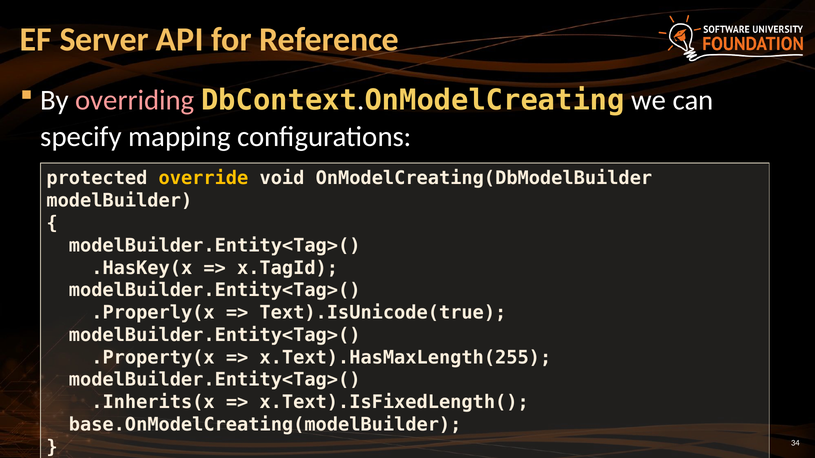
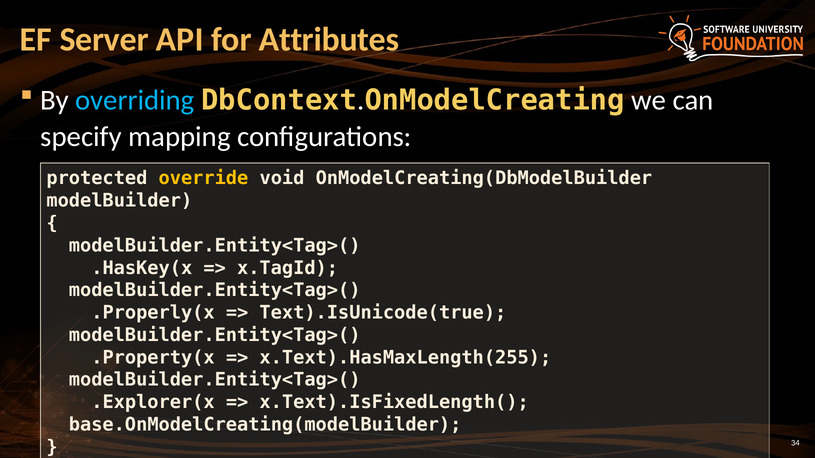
Reference: Reference -> Attributes (329, 40)
overriding colour: pink -> light blue (135, 100)
.Inherits(x: .Inherits(x -> .Explorer(x (153, 403)
